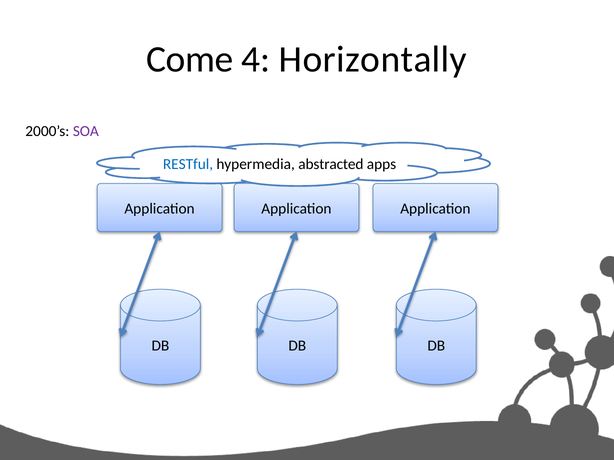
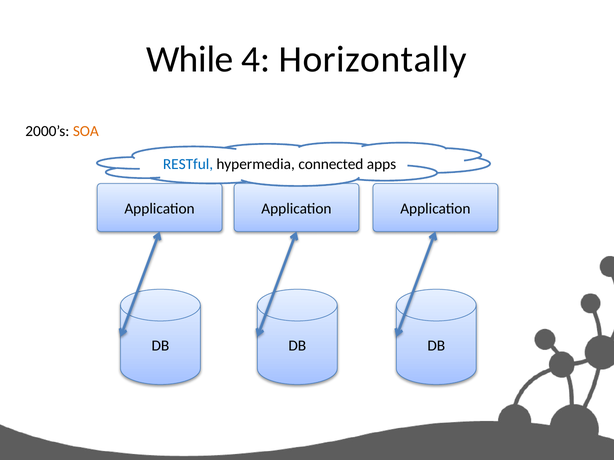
Come: Come -> While (190, 59)
SOA colour: purple -> orange (86, 131)
abstracted: abstracted -> connected (331, 164)
